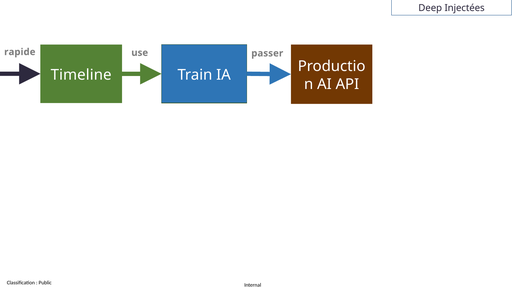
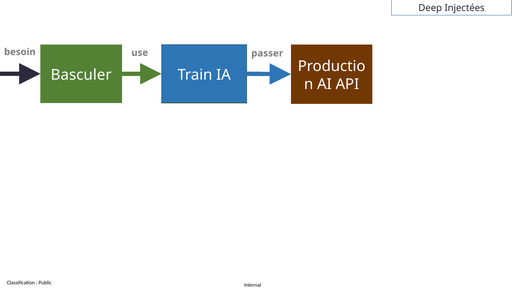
rapide: rapide -> besoin (20, 52)
Timeline: Timeline -> Basculer (81, 75)
